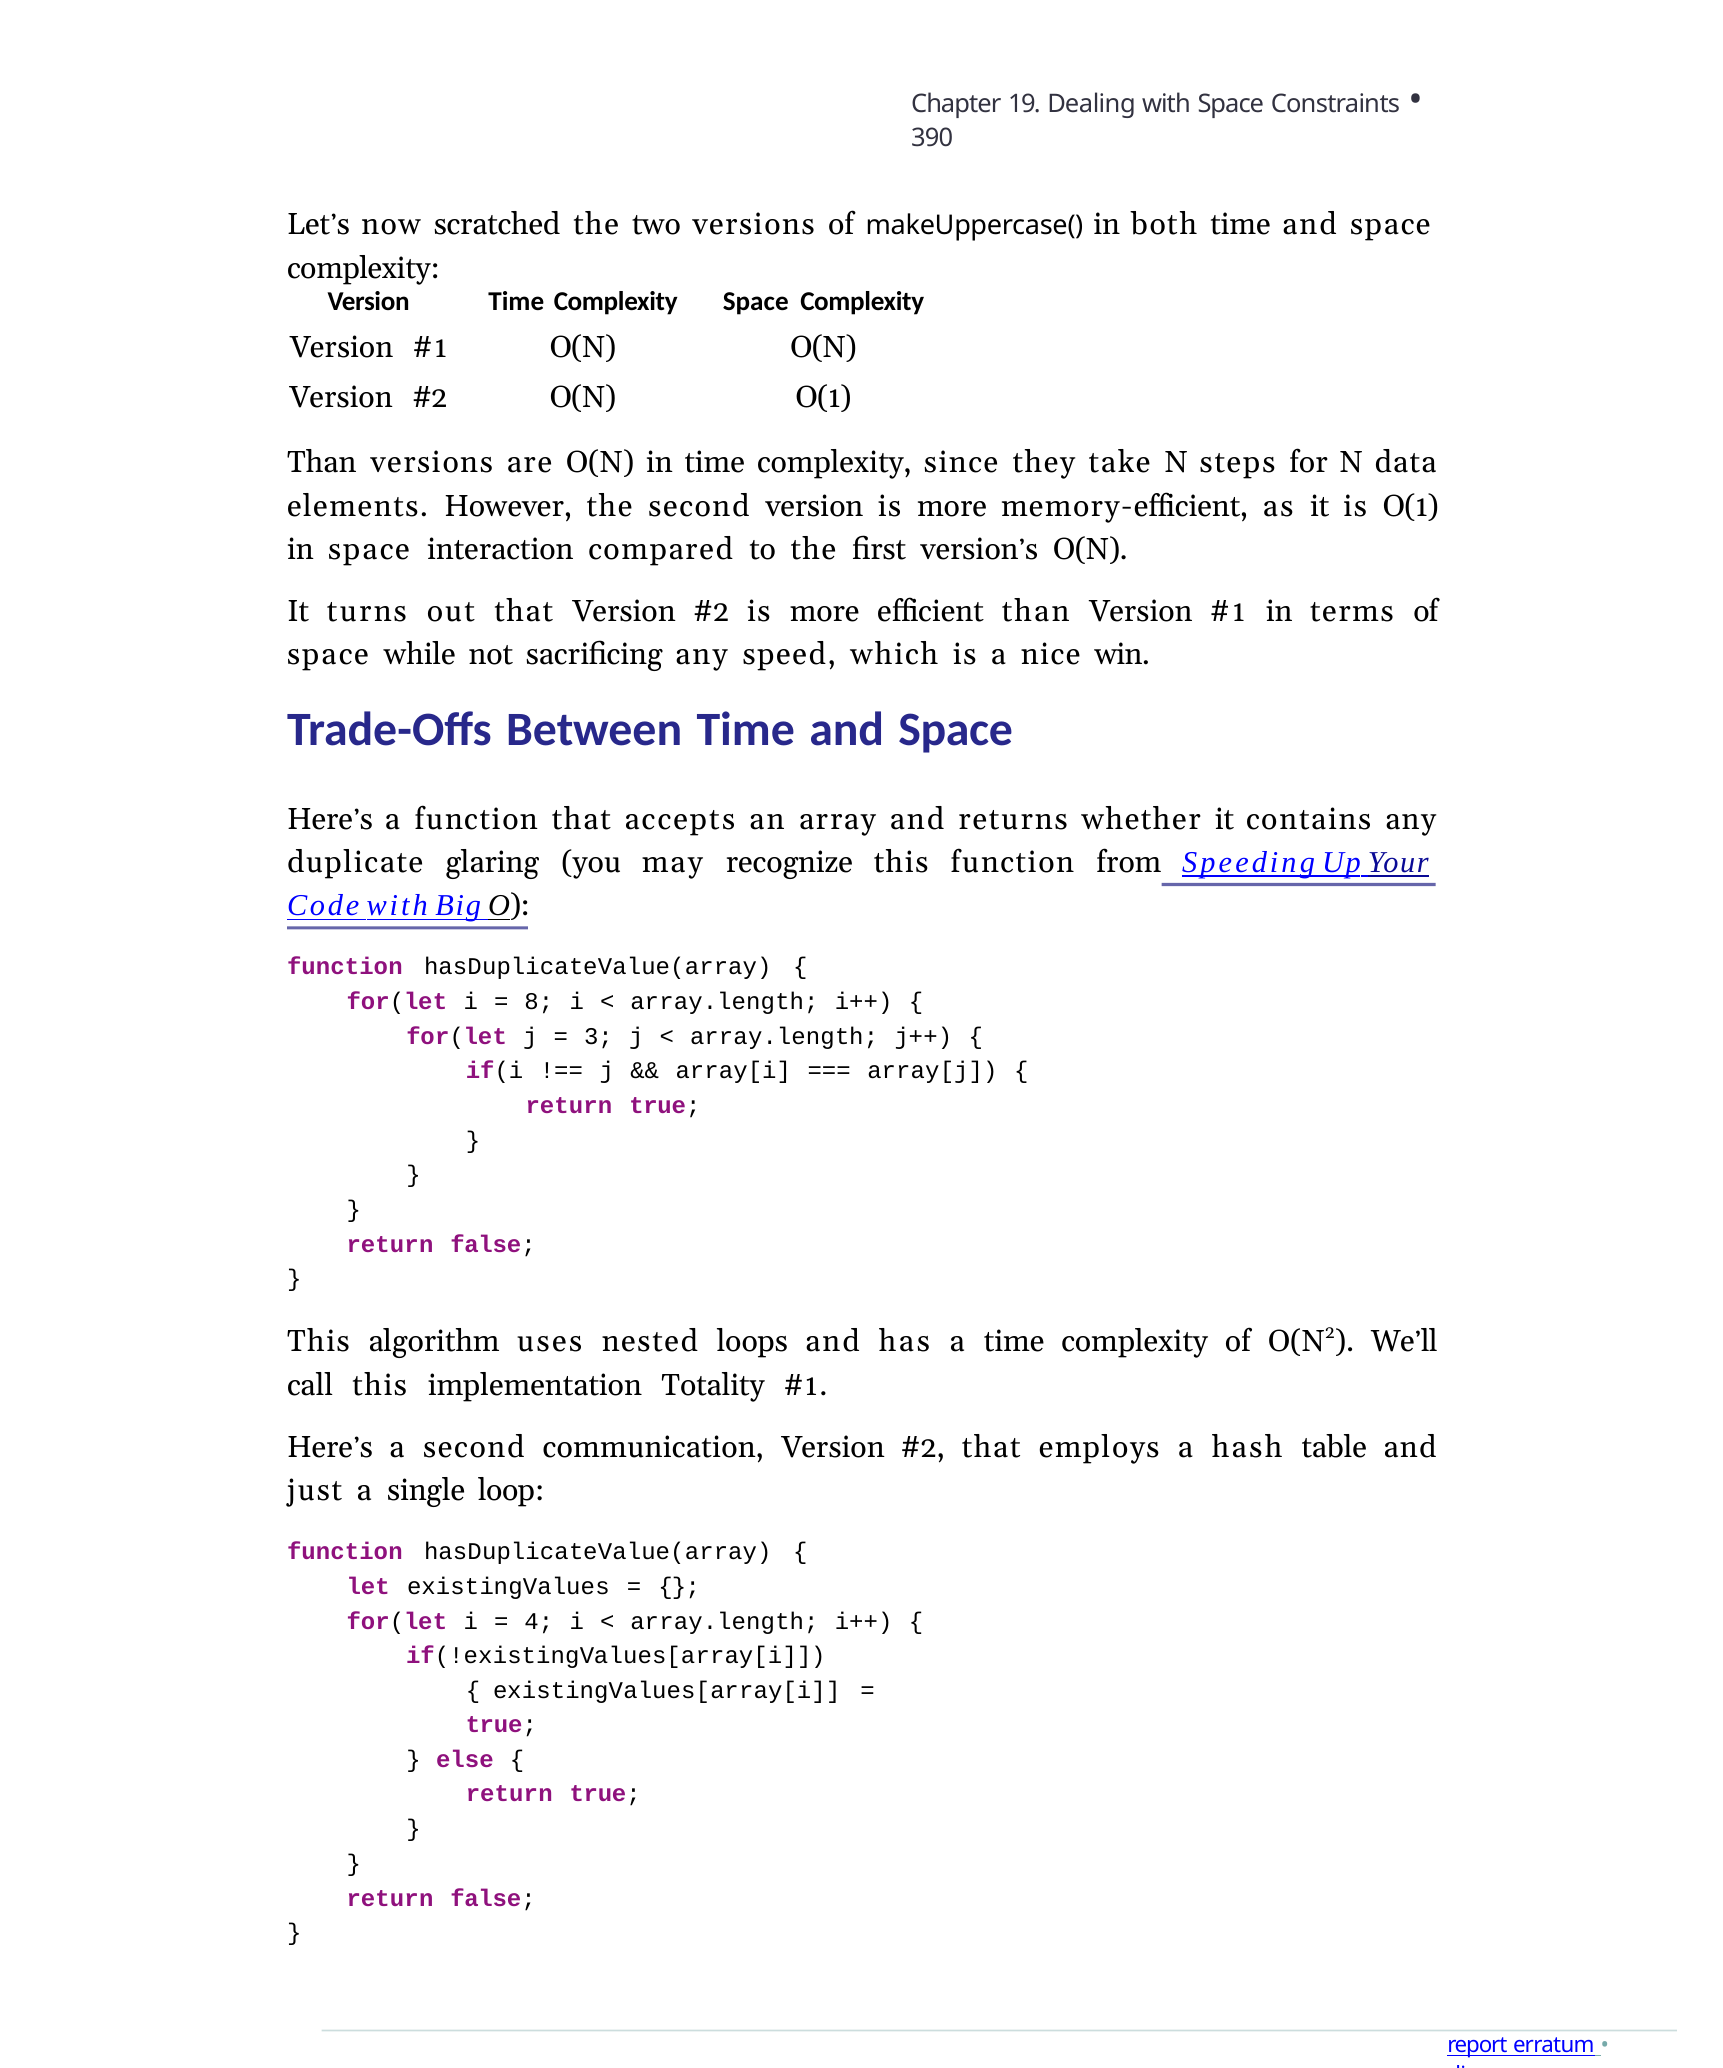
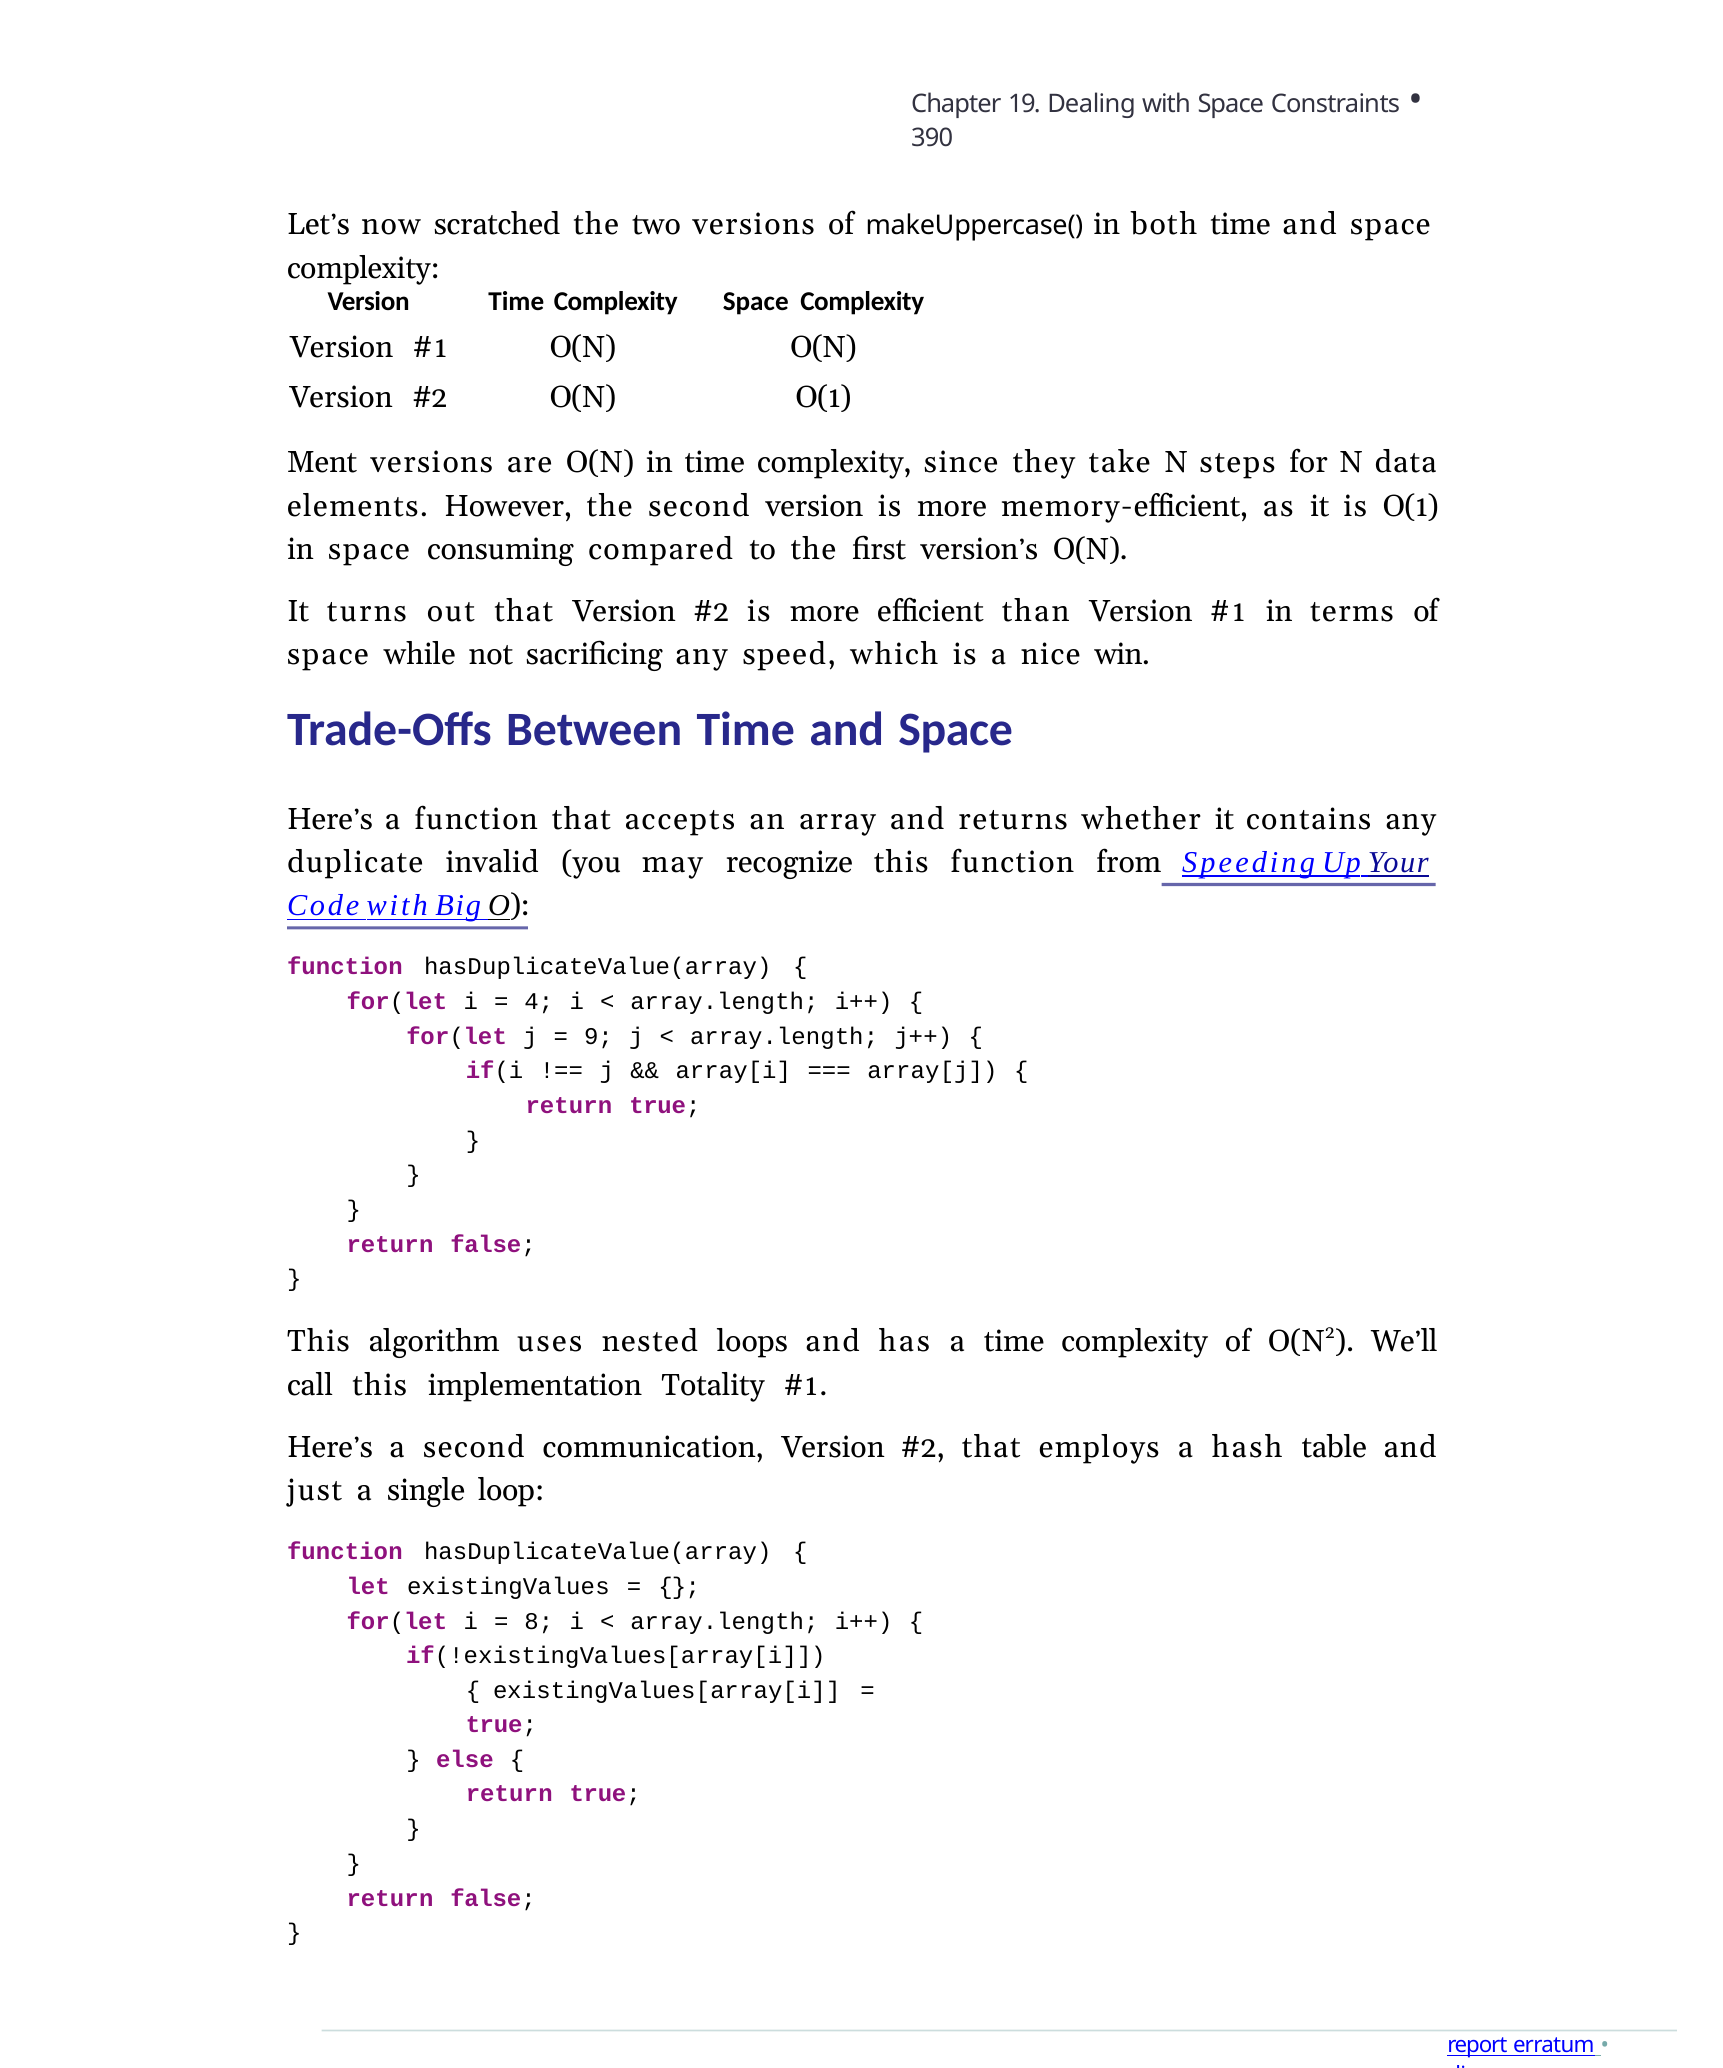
Than: Than -> Ment (322, 463)
interaction: interaction -> consuming (500, 549)
glaring: glaring -> invalid (492, 863)
8: 8 -> 4 (539, 1001)
3: 3 -> 9 (599, 1036)
4: 4 -> 8 (539, 1621)
